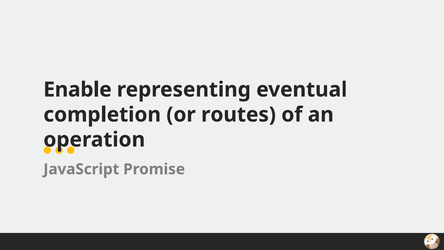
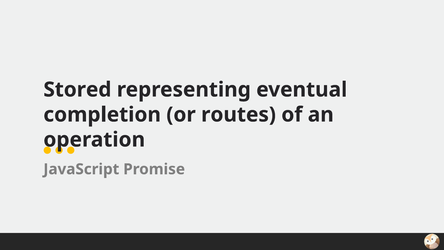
Enable: Enable -> Stored (77, 90)
